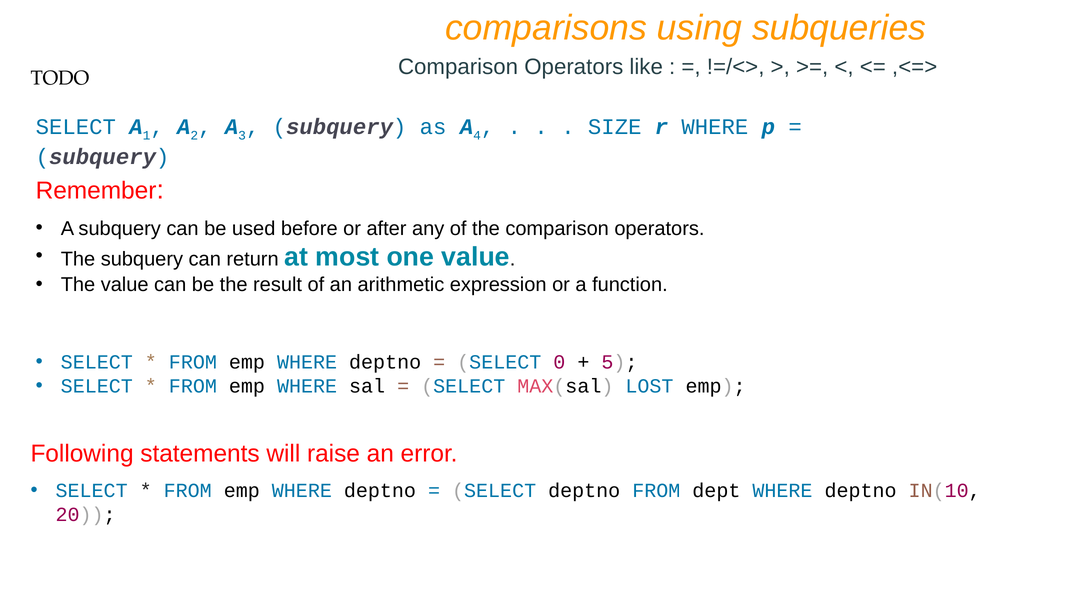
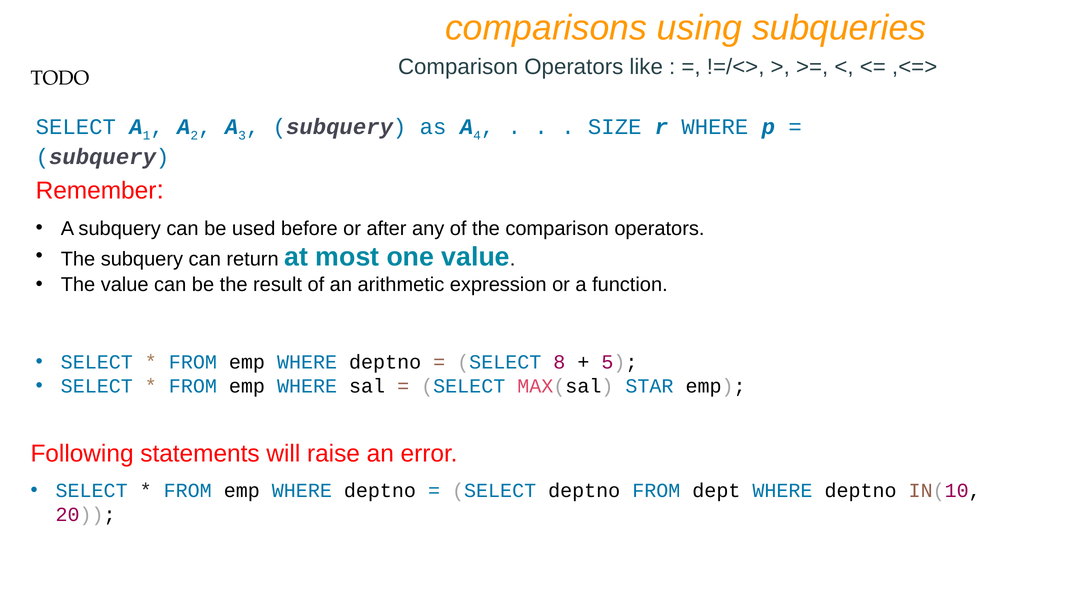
0: 0 -> 8 (559, 362)
LOST: LOST -> STAR (649, 386)
